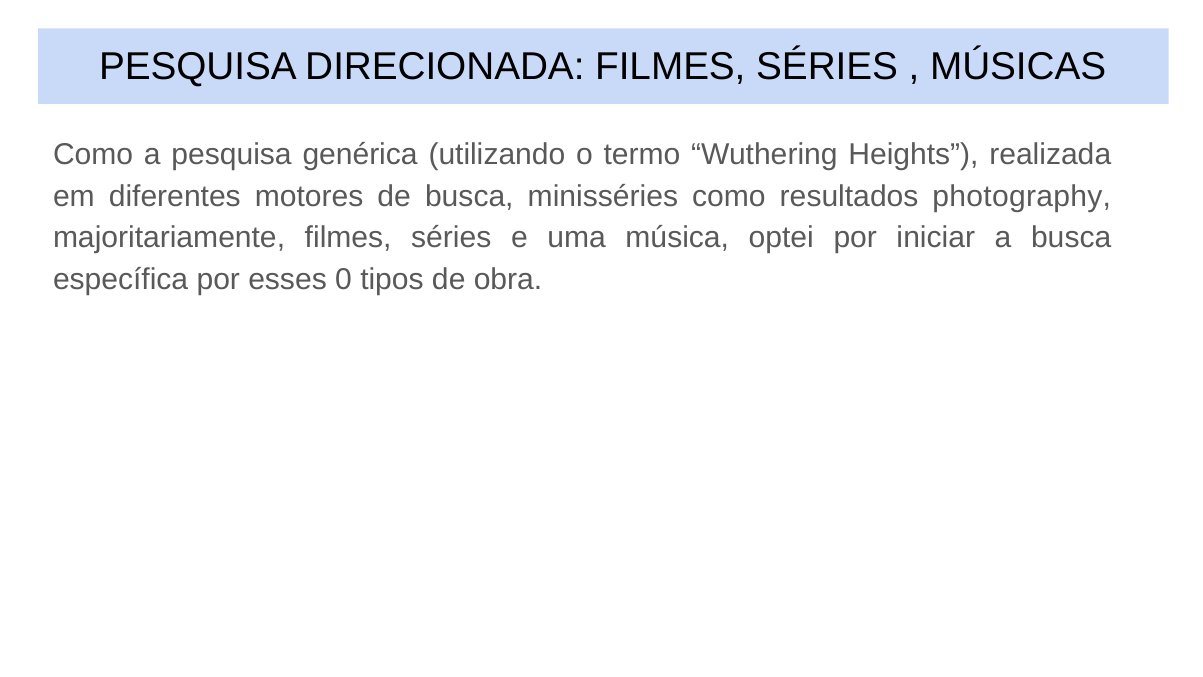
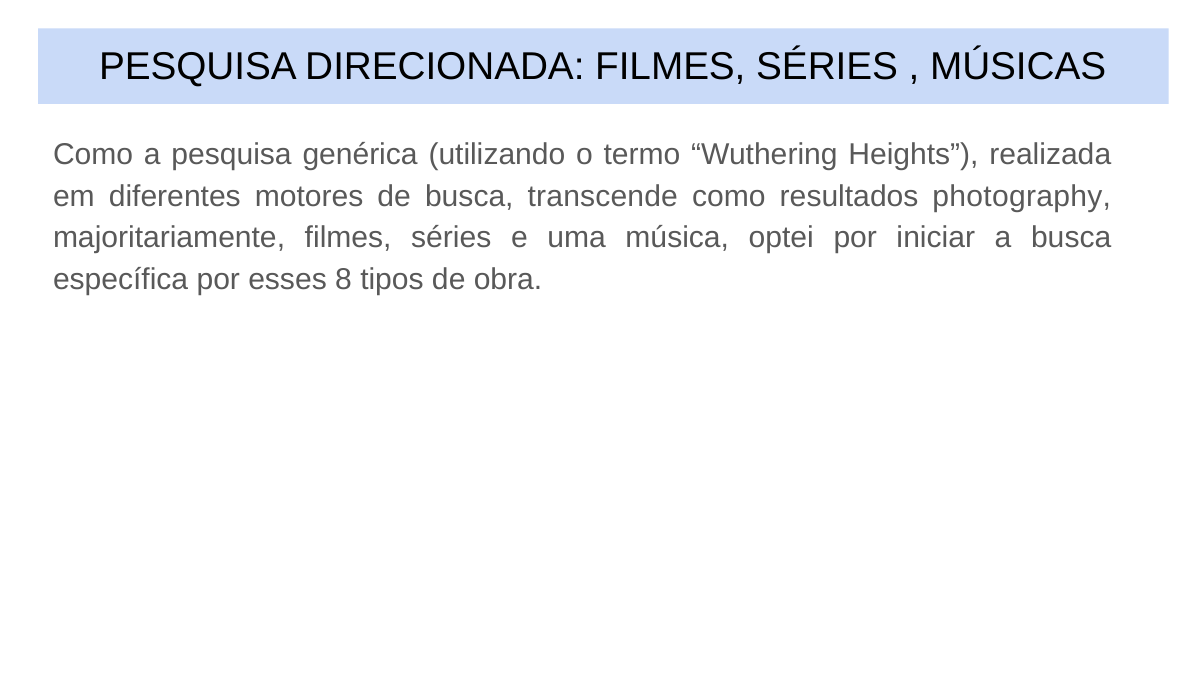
minisséries: minisséries -> transcende (603, 196)
0: 0 -> 8 (344, 279)
